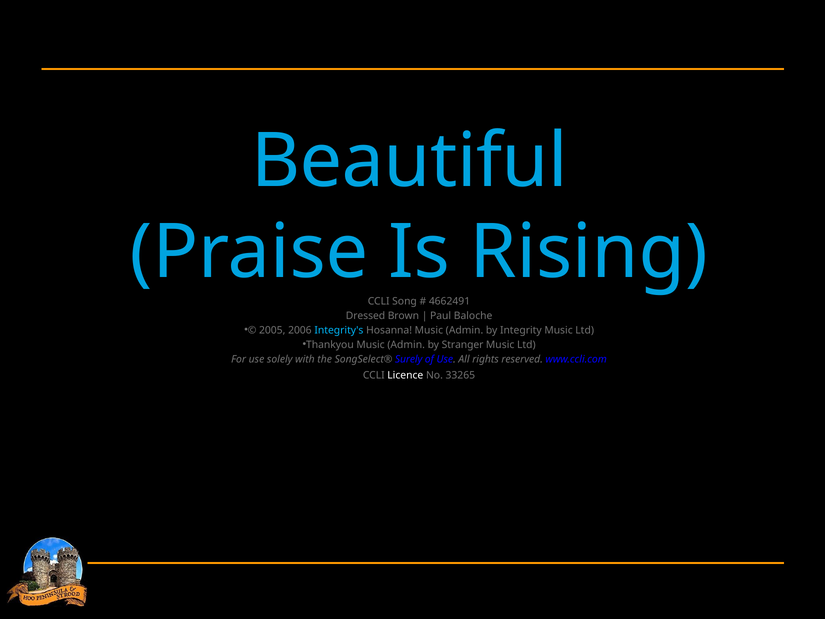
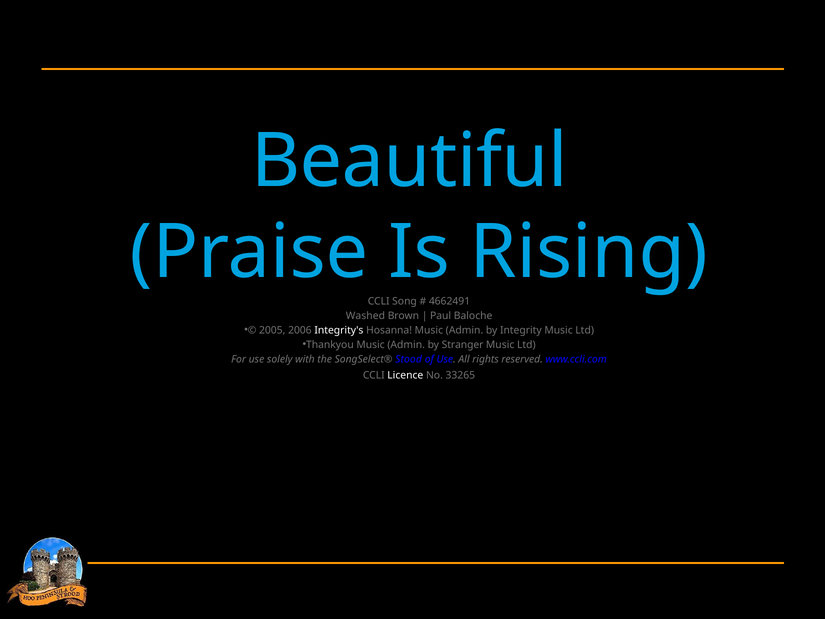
Dressed: Dressed -> Washed (365, 316)
Integrity's colour: light blue -> white (339, 330)
Surely: Surely -> Stood (409, 359)
